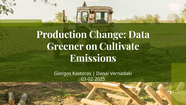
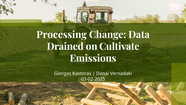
Production: Production -> Processing (62, 35)
Greener: Greener -> Drained (65, 46)
